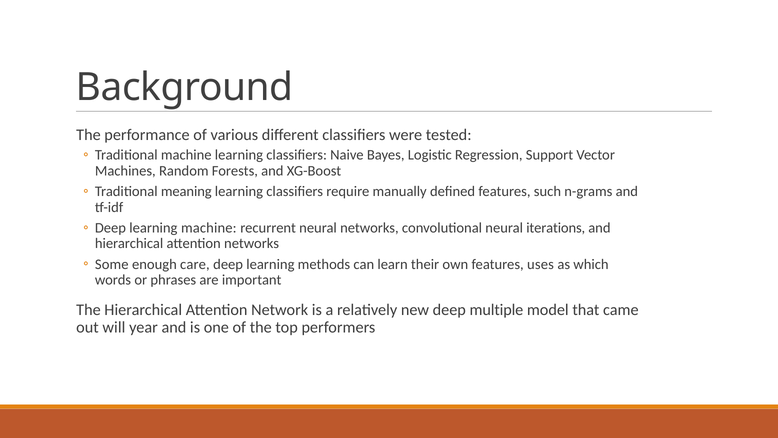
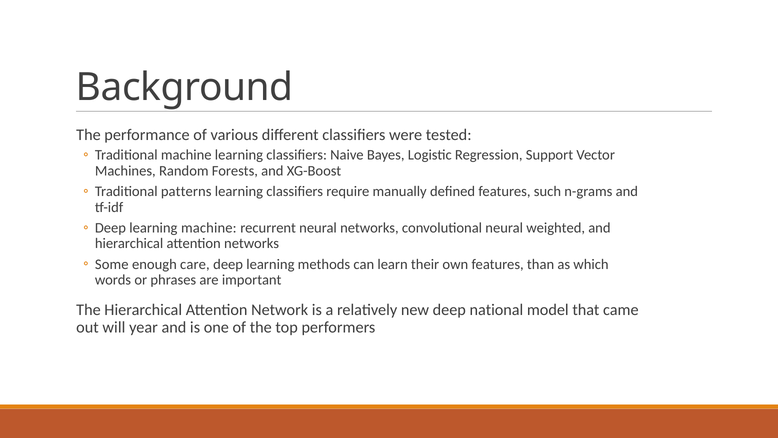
meaning: meaning -> patterns (186, 191)
iterations: iterations -> weighted (556, 228)
uses: uses -> than (541, 264)
multiple: multiple -> national (496, 309)
